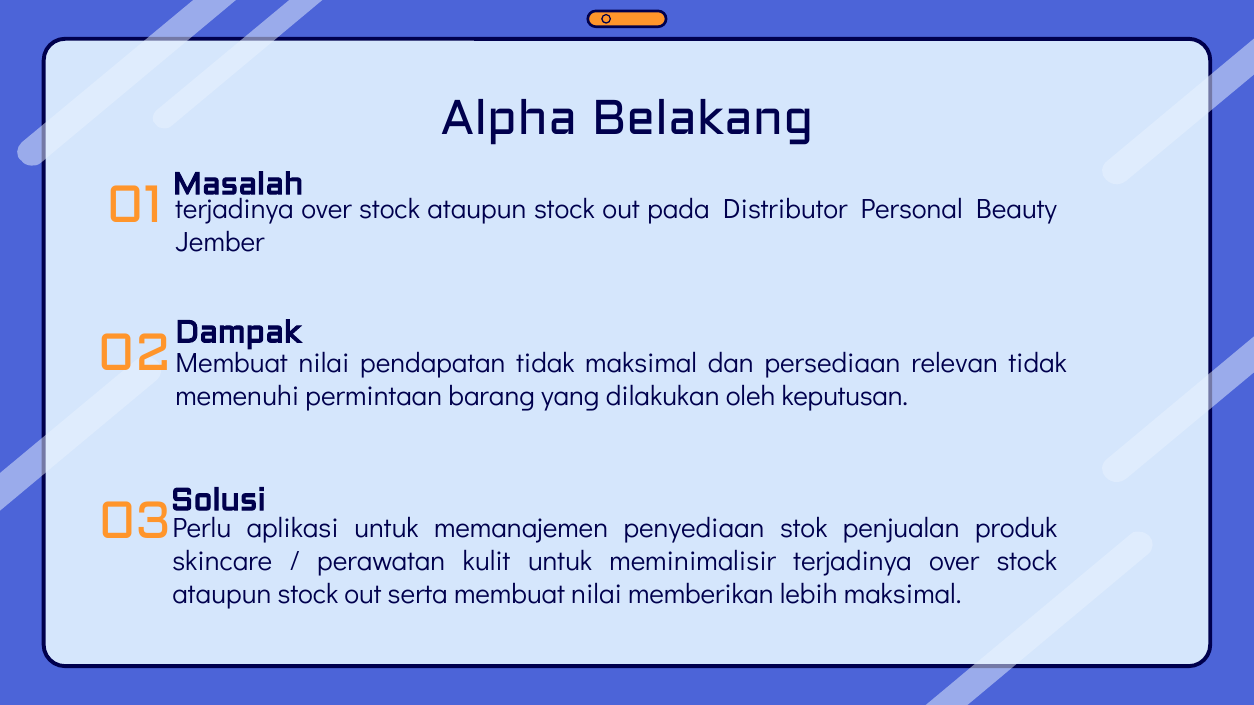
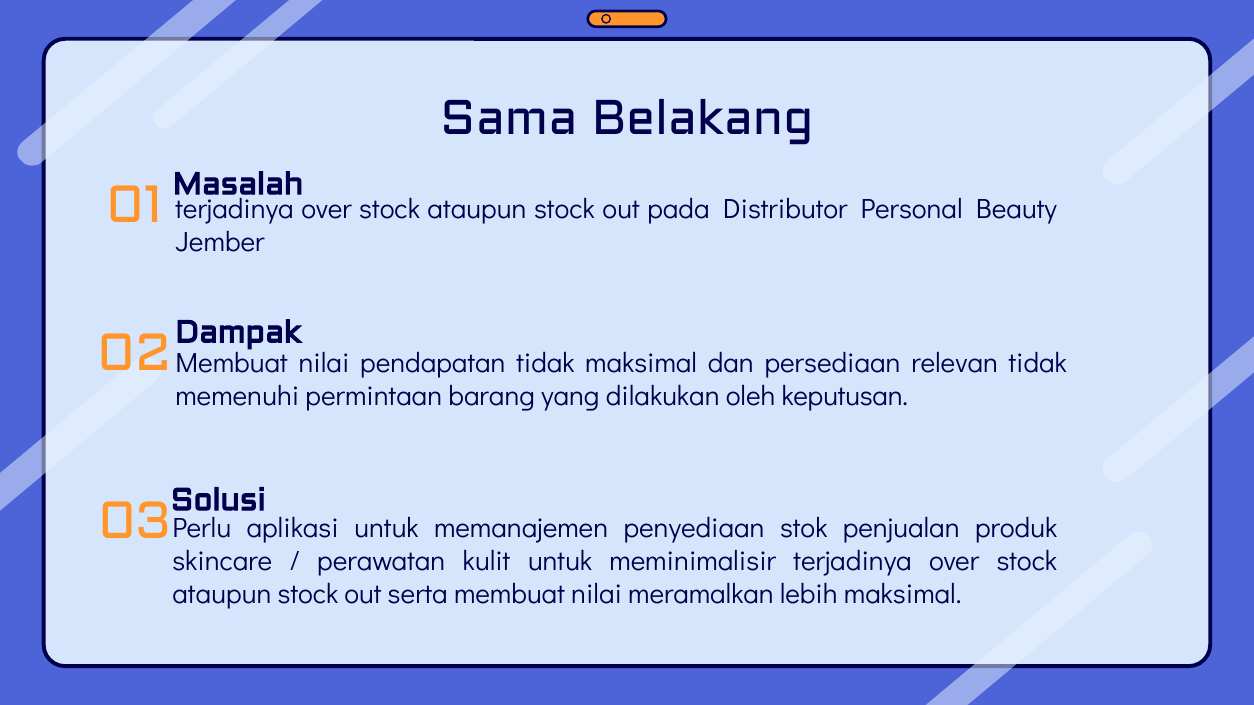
Alpha: Alpha -> Sama (509, 118)
memberikan: memberikan -> meramalkan (701, 595)
